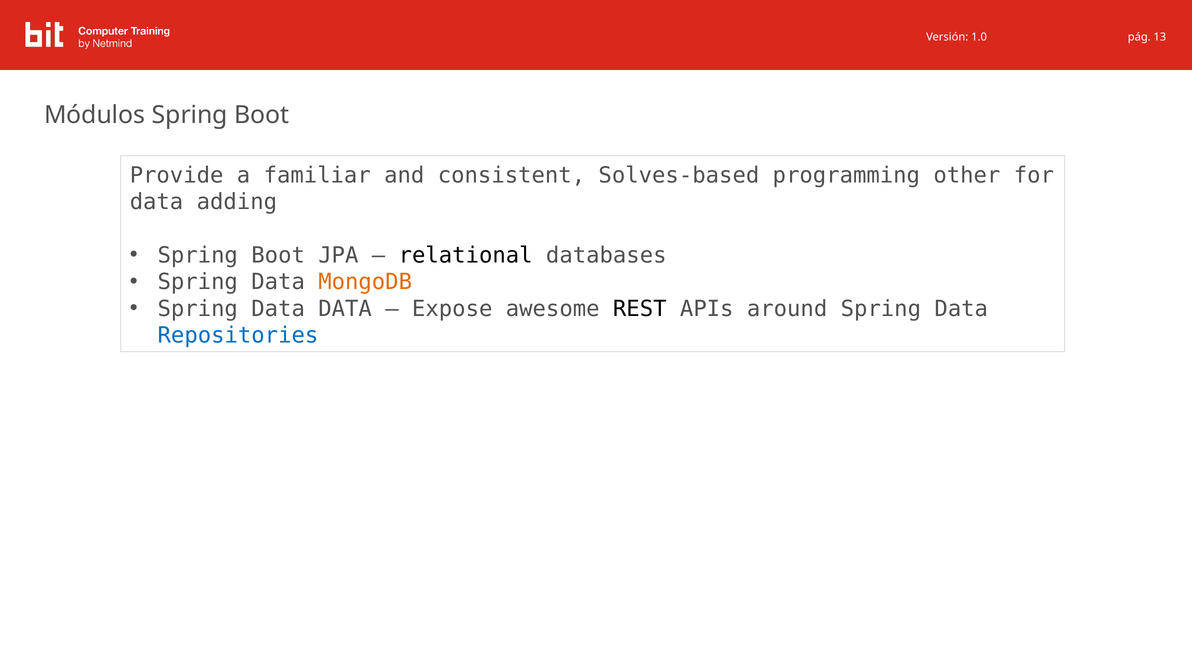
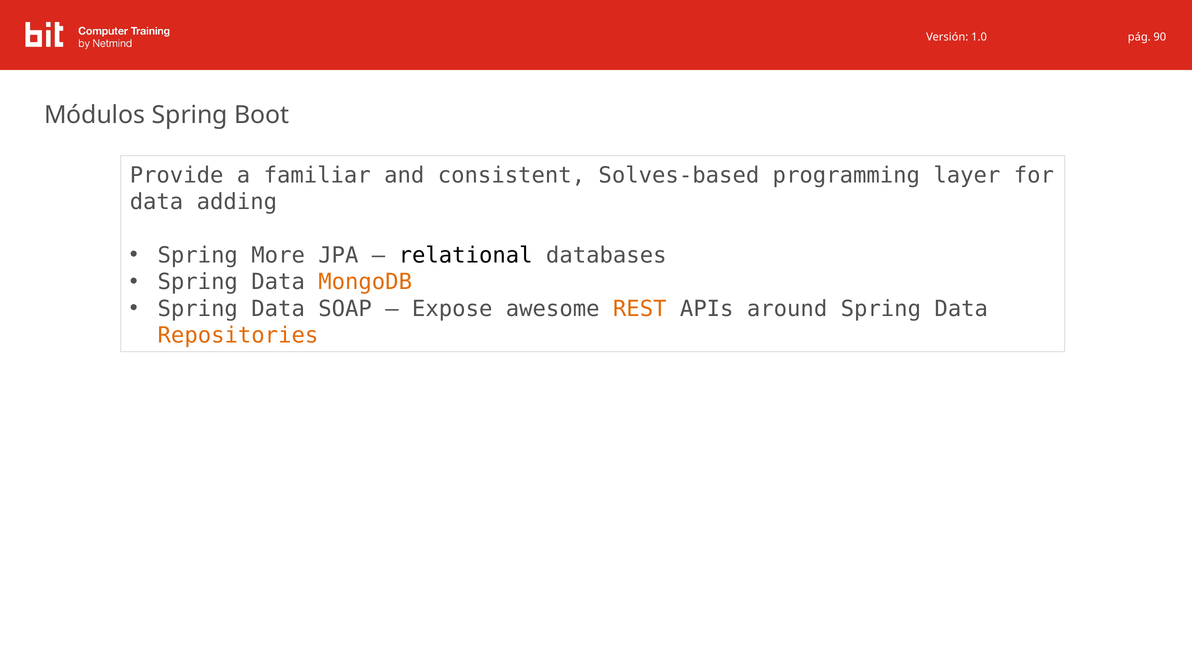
13: 13 -> 90 (1160, 37)
other: other -> layer (967, 175)
Boot: Boot -> More (278, 255)
Data DATA: DATA -> SOAP (345, 309)
REST colour: black -> orange (640, 309)
Repositories colour: blue -> orange (238, 336)
